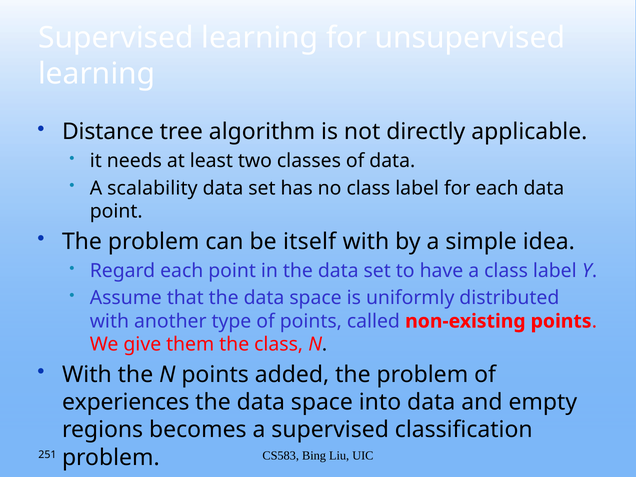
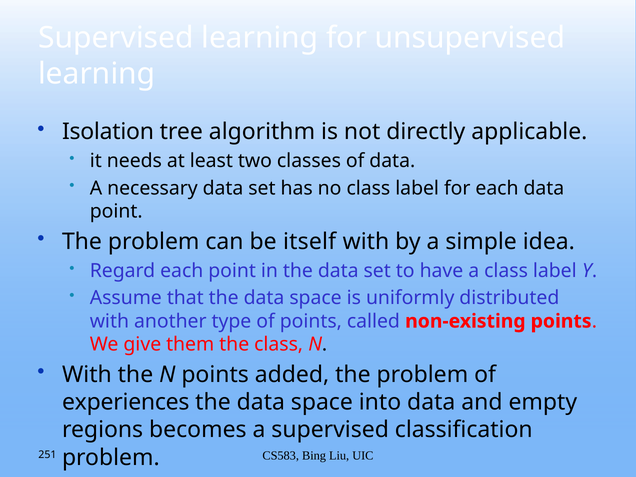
Distance: Distance -> Isolation (108, 132)
scalability: scalability -> necessary (152, 188)
